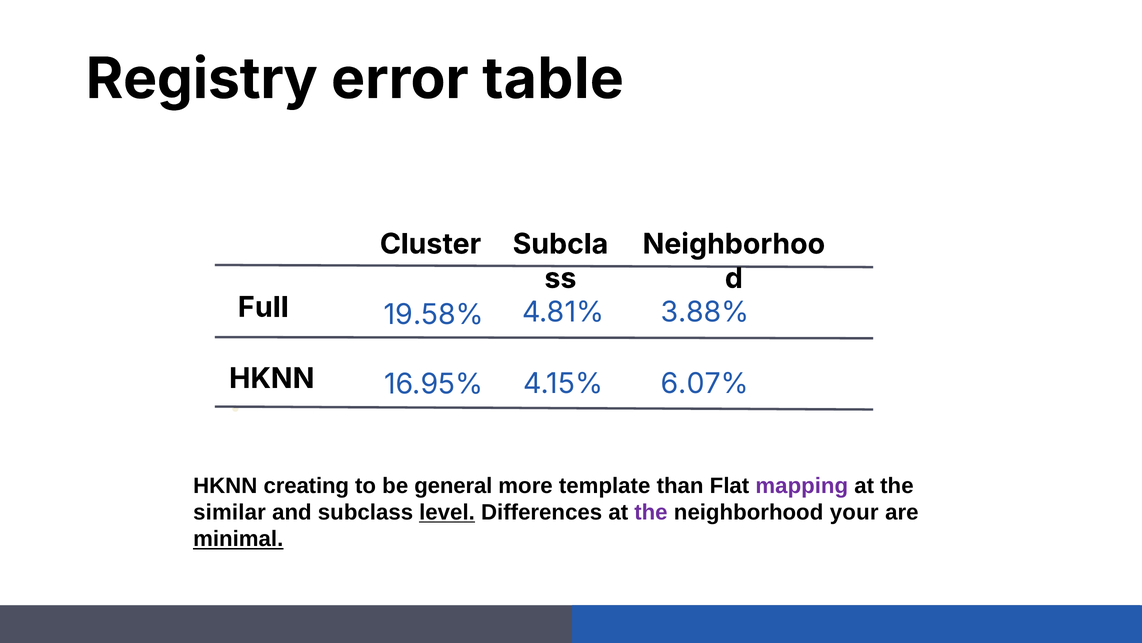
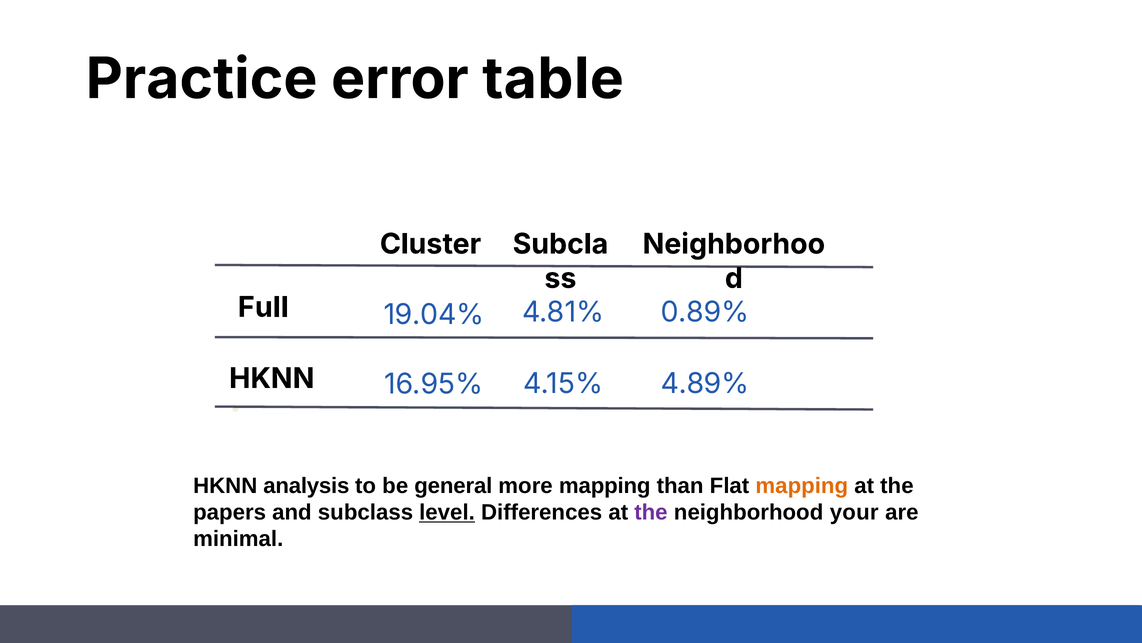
Registry: Registry -> Practice (202, 79)
19.58%: 19.58% -> 19.04% (434, 314)
3.88%: 3.88% -> 0.89% (705, 312)
6.07%: 6.07% -> 4.89% (705, 384)
creating: creating -> analysis (306, 485)
more template: template -> mapping (605, 485)
mapping colour: purple -> orange (802, 485)
similar: similar -> papers (230, 512)
minimal underline: present -> none (238, 539)
